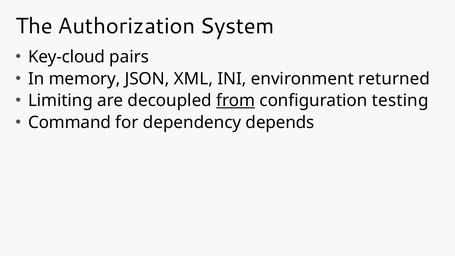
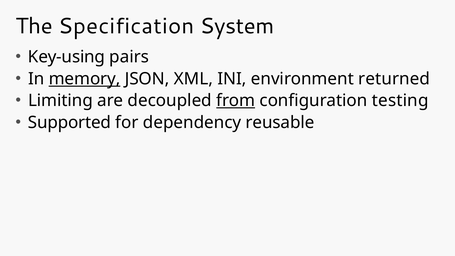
Authorization: Authorization -> Specification (126, 26)
Key-cloud: Key-cloud -> Key-using (67, 57)
memory underline: none -> present (85, 79)
Command: Command -> Supported (70, 122)
depends: depends -> reusable (280, 122)
